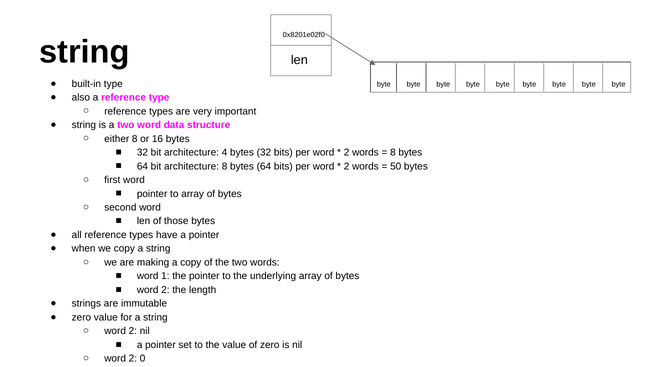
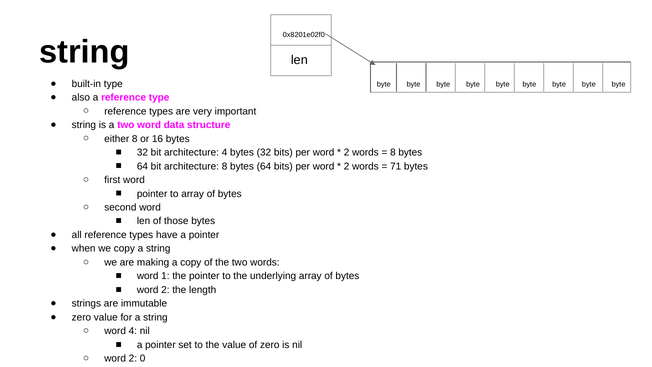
50: 50 -> 71 (396, 166)
2: 2 -> 4 (133, 331)
